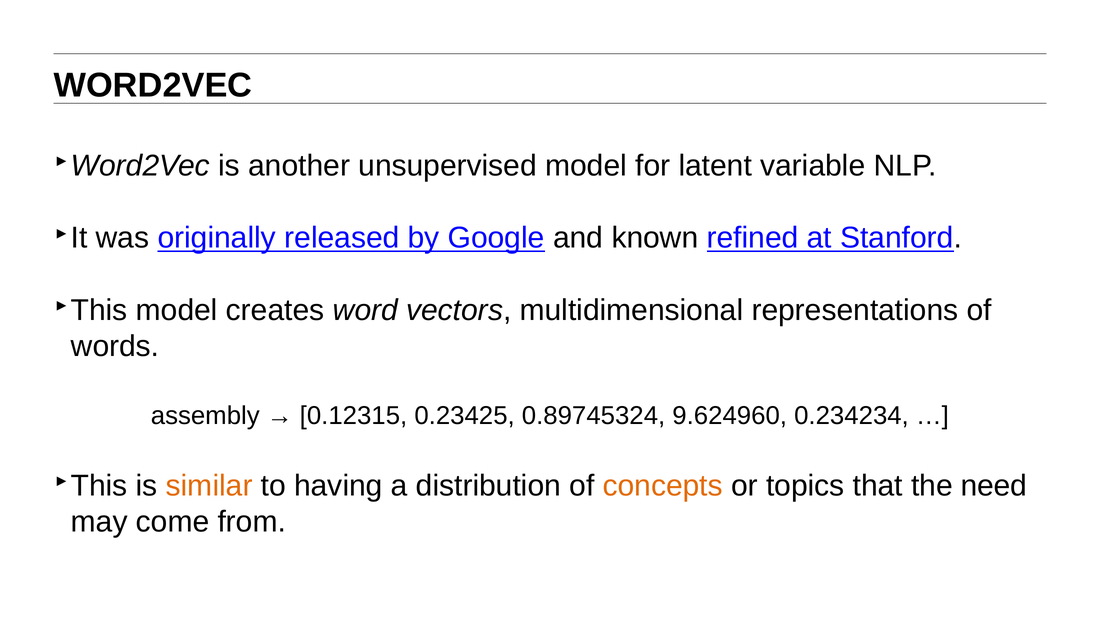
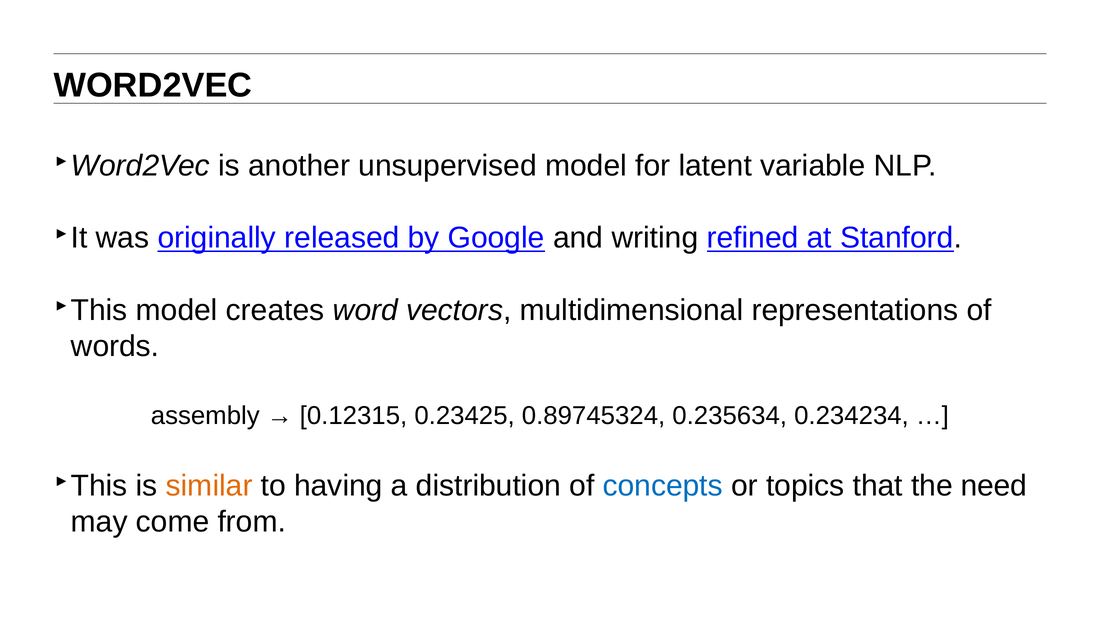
known: known -> writing (655, 238)
9.624960: 9.624960 -> 0.235634 (730, 416)
concepts colour: orange -> blue (663, 485)
